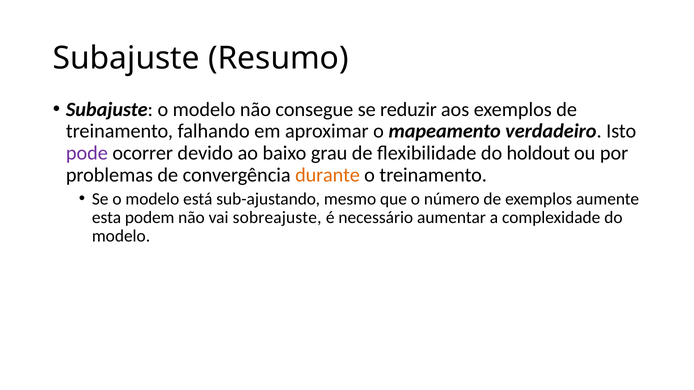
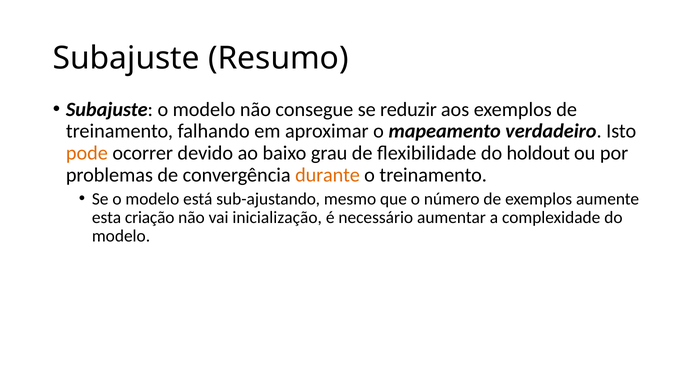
pode colour: purple -> orange (87, 153)
podem: podem -> criação (150, 218)
sobreajuste: sobreajuste -> inicialização (277, 218)
